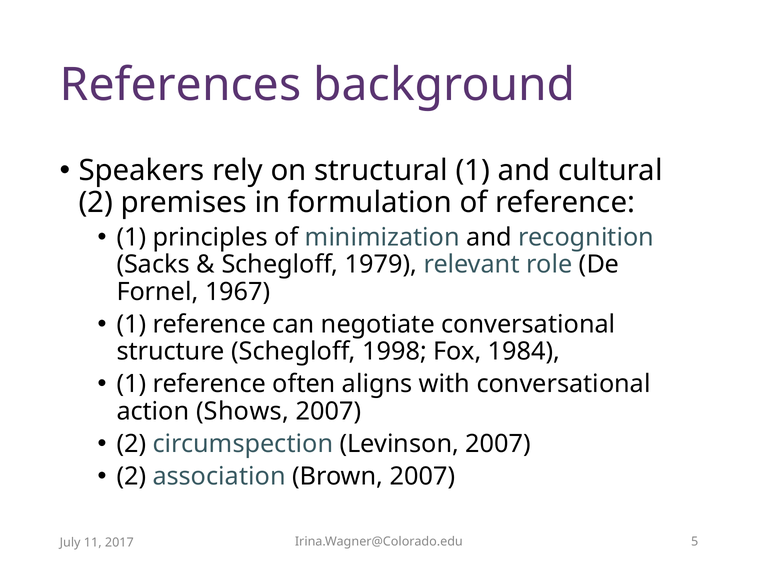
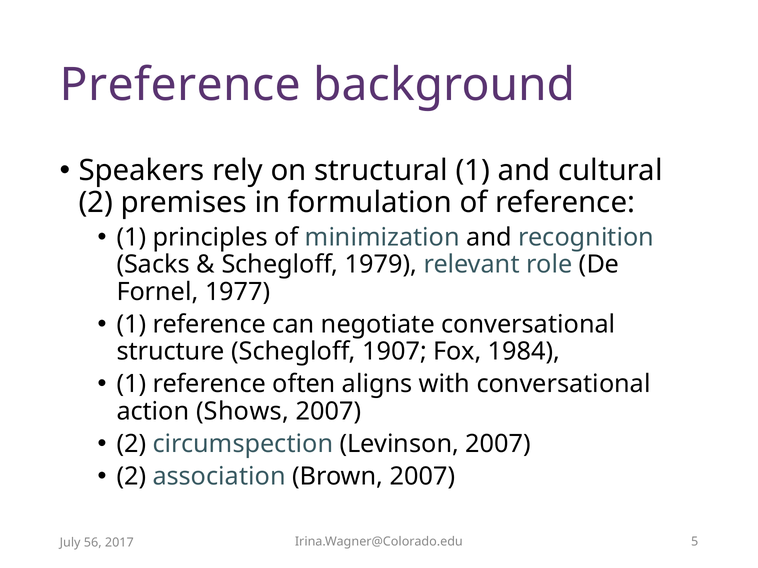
References: References -> Preference (180, 85)
1967: 1967 -> 1977 (238, 292)
1998: 1998 -> 1907 (394, 352)
11: 11 -> 56 (93, 543)
